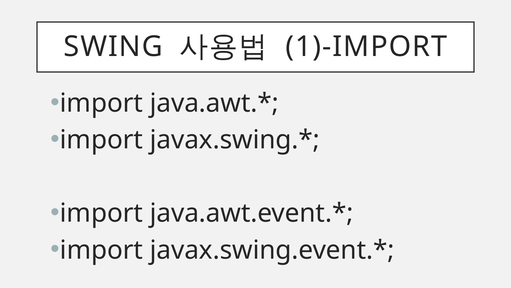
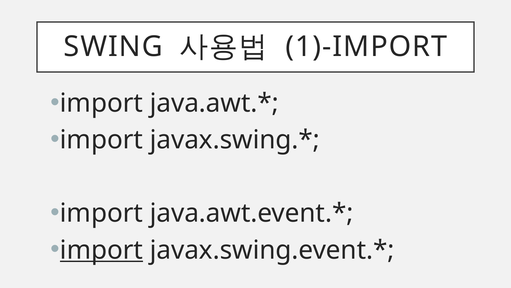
import underline: none -> present (101, 250)
